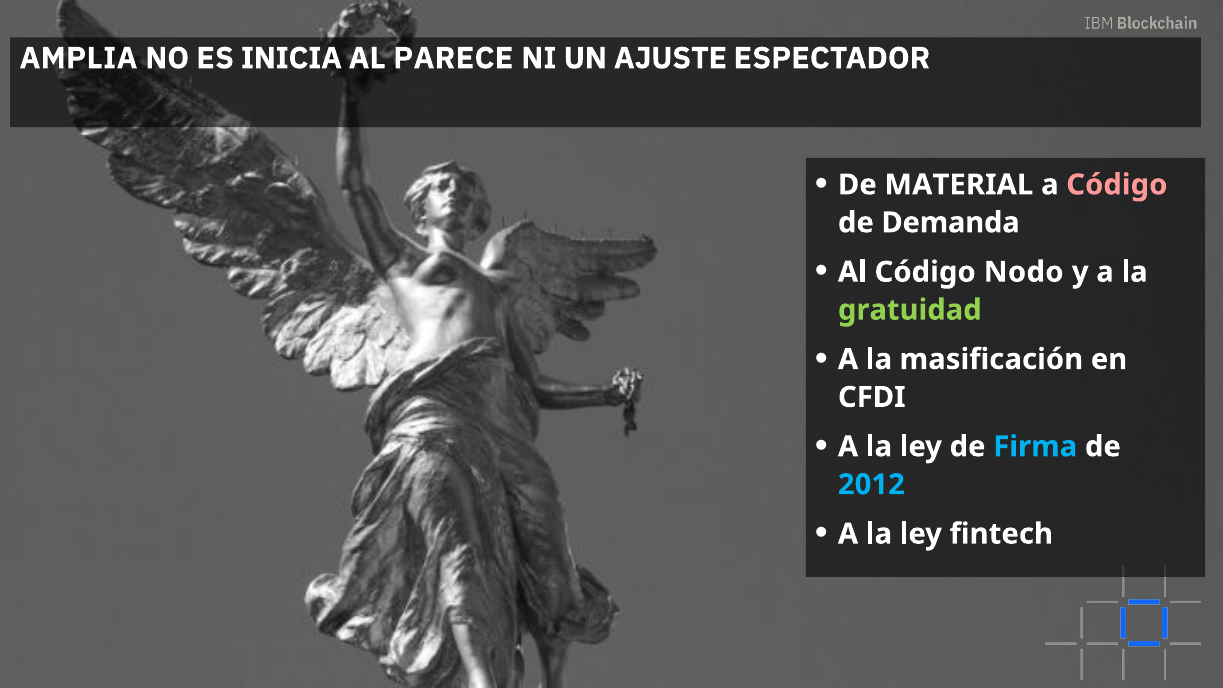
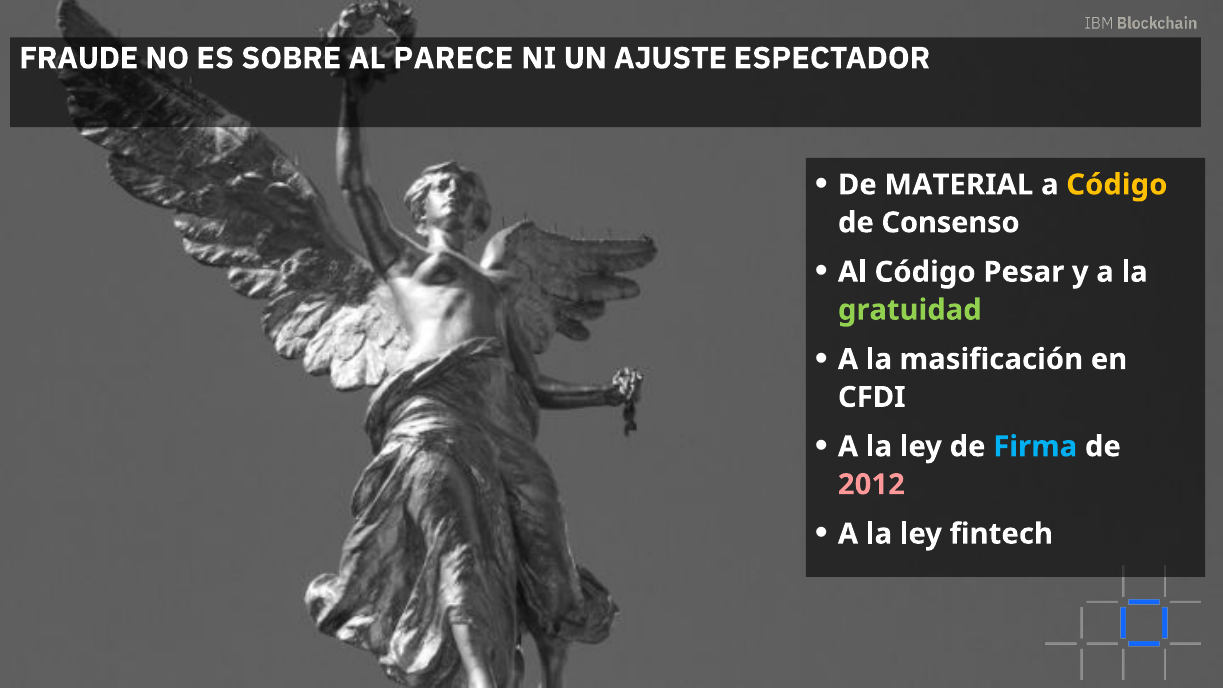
AMPLIA: AMPLIA -> FRAUDE (79, 58)
INICIA: INICIA -> SOBRE (291, 58)
Código colour: pink -> yellow (1117, 185)
Demanda: Demanda -> Consenso (951, 223)
Nodo: Nodo -> Pesar (1024, 272)
2012 colour: light blue -> pink (871, 485)
